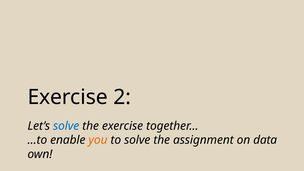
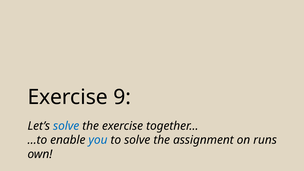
2: 2 -> 9 (122, 97)
you colour: orange -> blue (98, 140)
data: data -> runs (265, 140)
